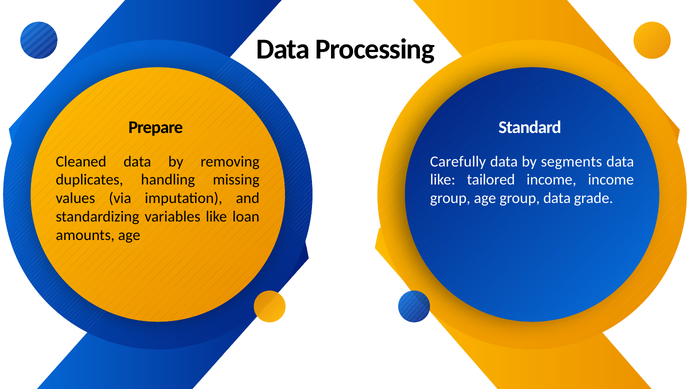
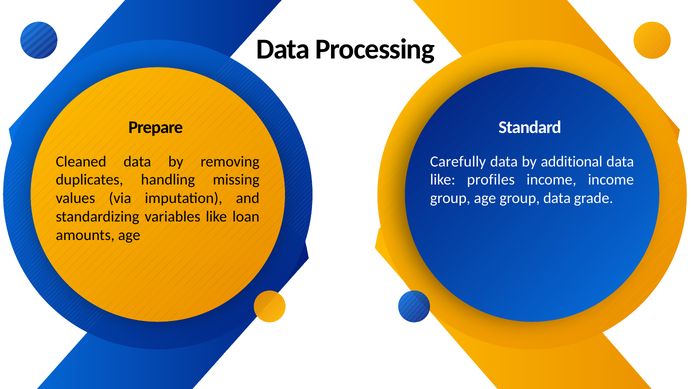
segments: segments -> additional (572, 161)
tailored: tailored -> profiles (491, 180)
